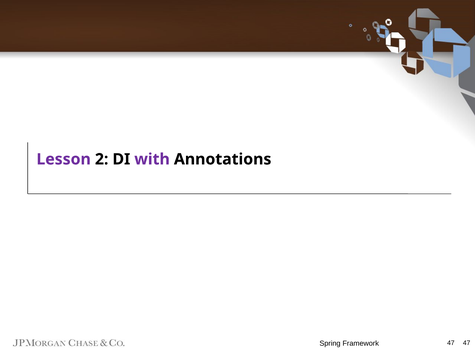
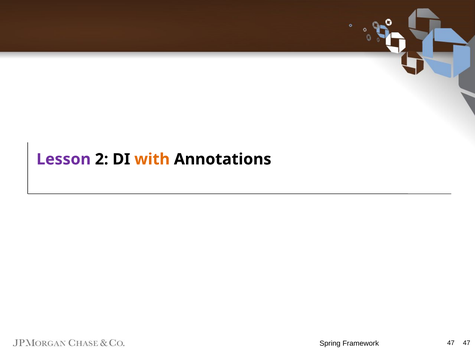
with colour: purple -> orange (152, 159)
